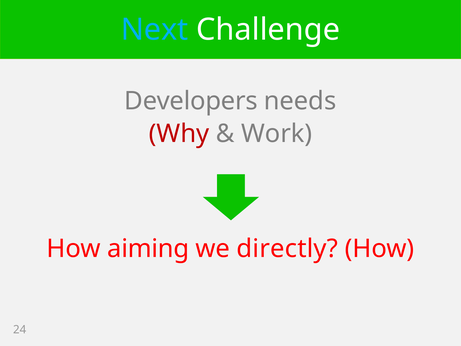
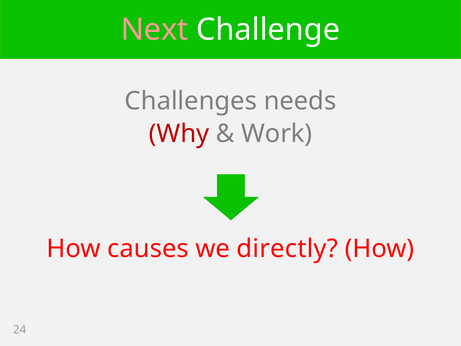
Next colour: light blue -> pink (155, 30)
Developers: Developers -> Challenges (191, 101)
aiming: aiming -> causes (148, 249)
